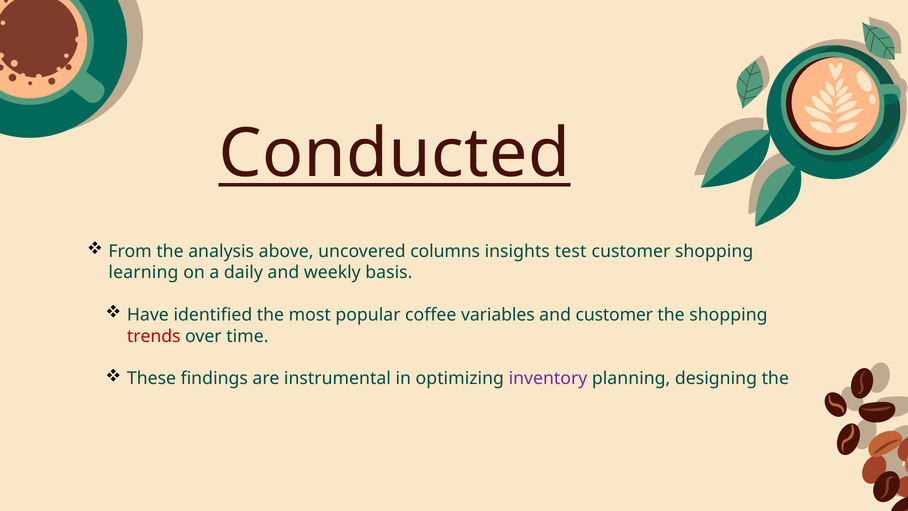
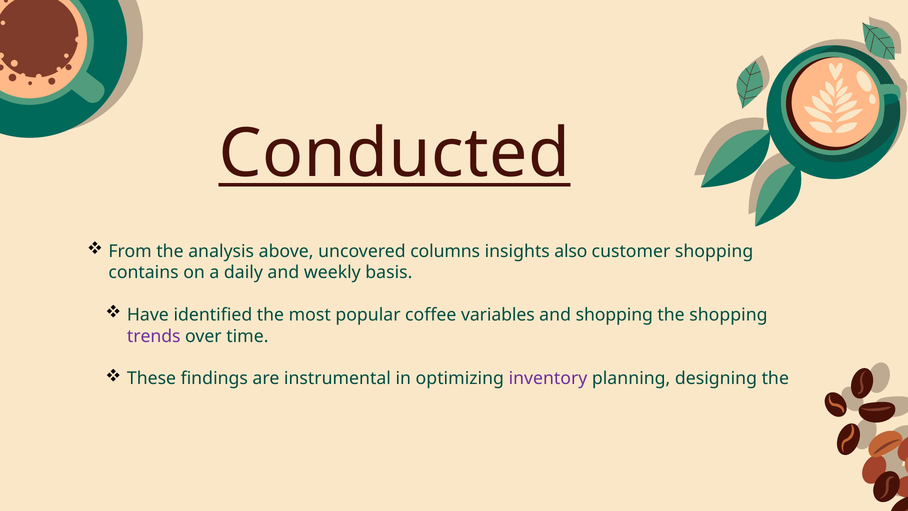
test: test -> also (571, 251)
learning: learning -> contains (144, 272)
and customer: customer -> shopping (614, 315)
trends colour: red -> purple (154, 336)
